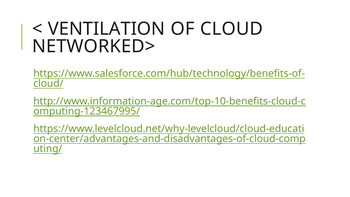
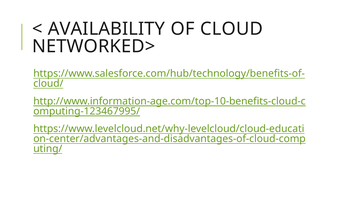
VENTILATION: VENTILATION -> AVAILABILITY (106, 29)
